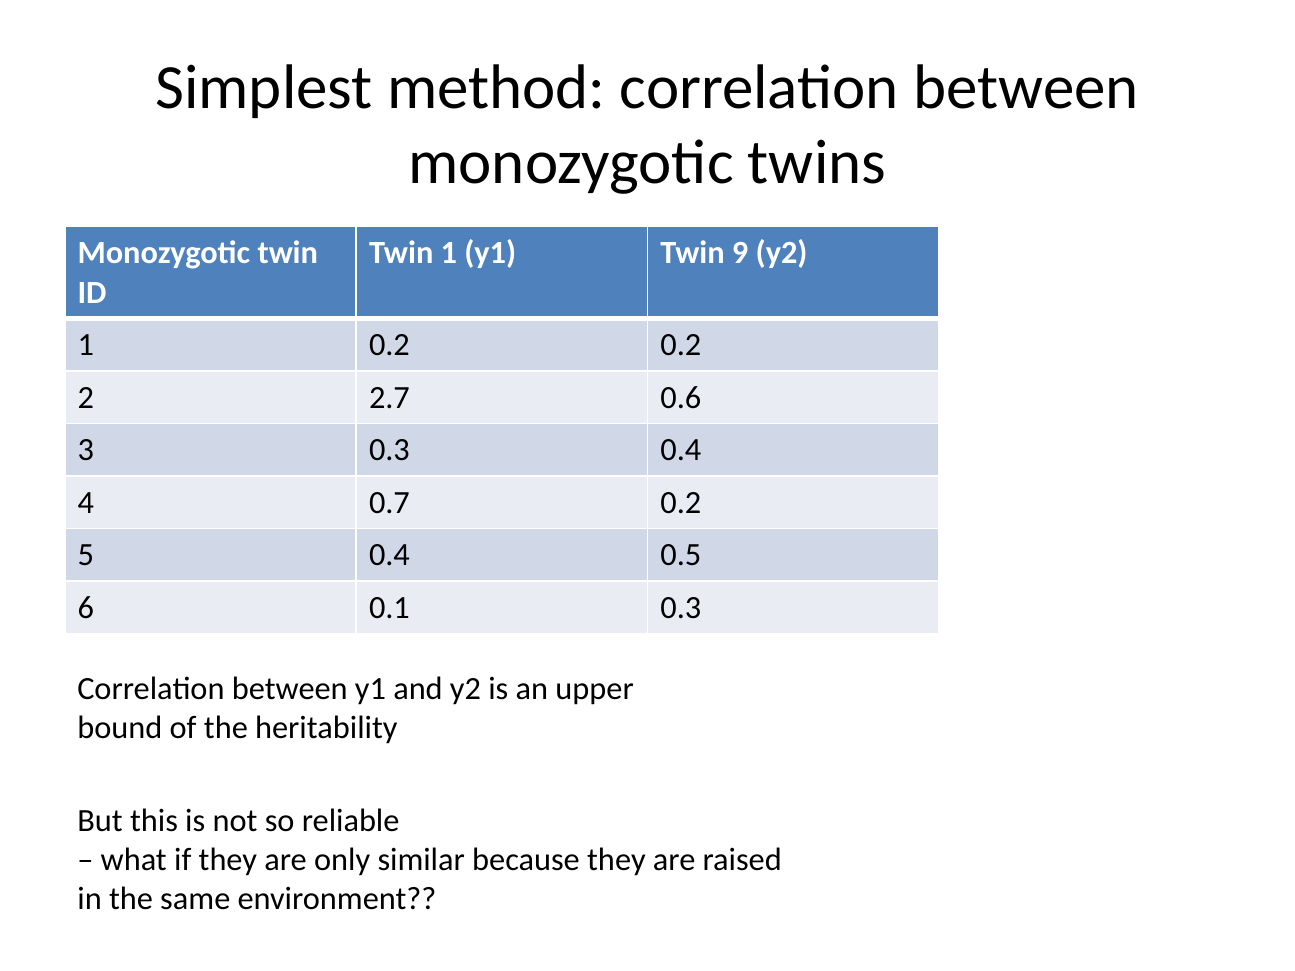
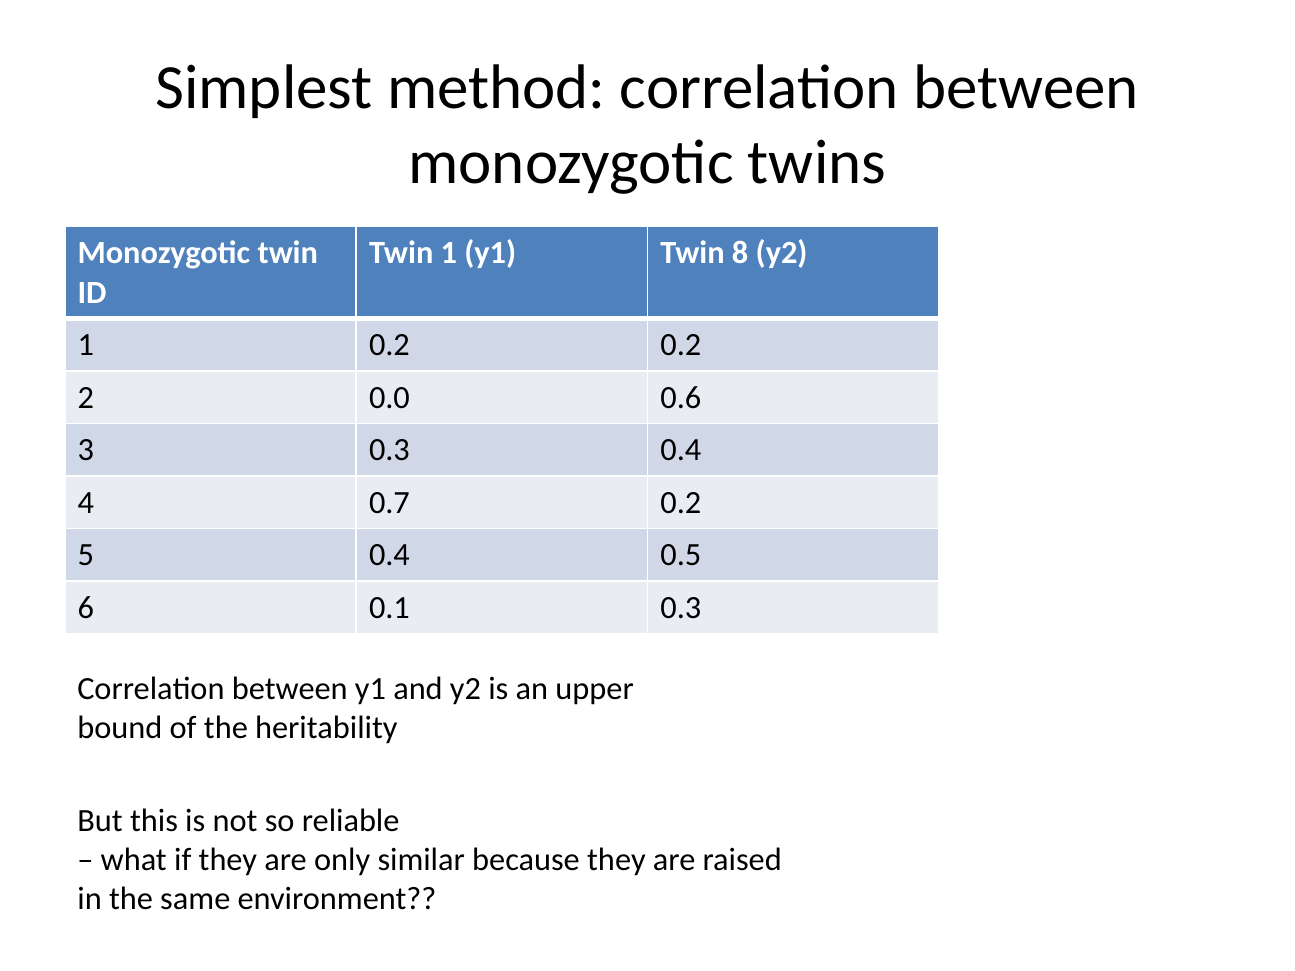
9: 9 -> 8 (740, 253)
2.7: 2.7 -> 0.0 (389, 398)
